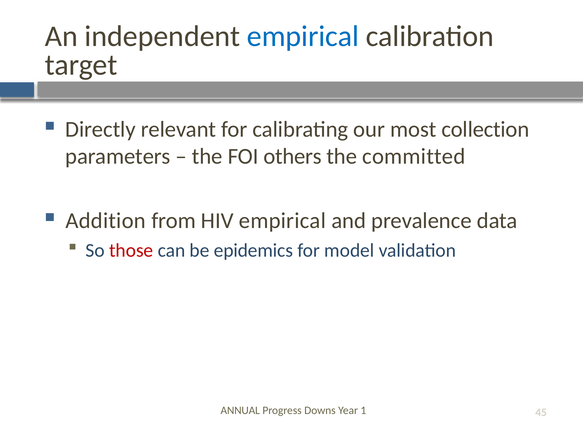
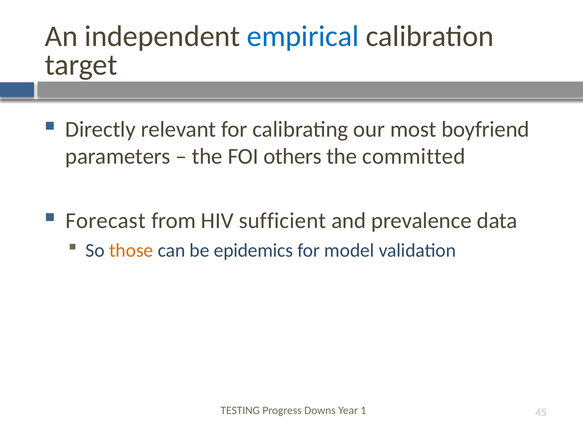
collection: collection -> boyfriend (485, 129)
Addition: Addition -> Forecast (106, 221)
HIV empirical: empirical -> sufficient (282, 221)
those colour: red -> orange (131, 251)
ANNUAL: ANNUAL -> TESTING (240, 411)
